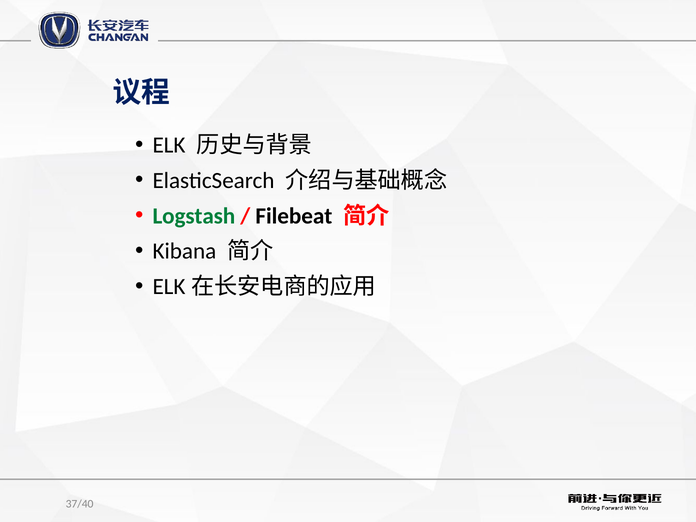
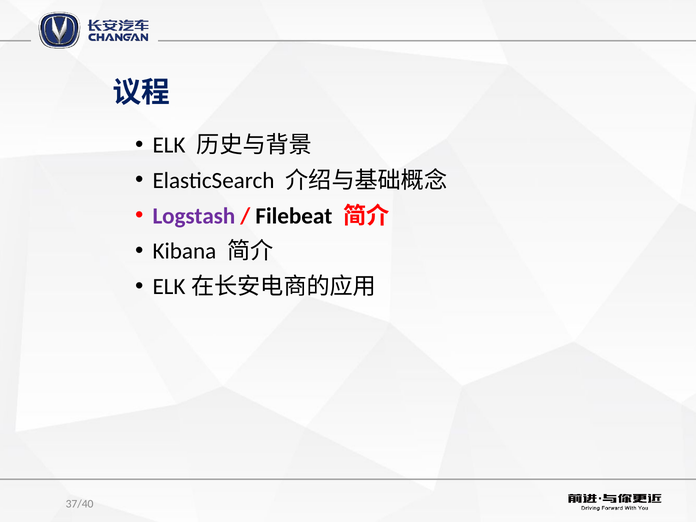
Logstash colour: green -> purple (194, 216)
